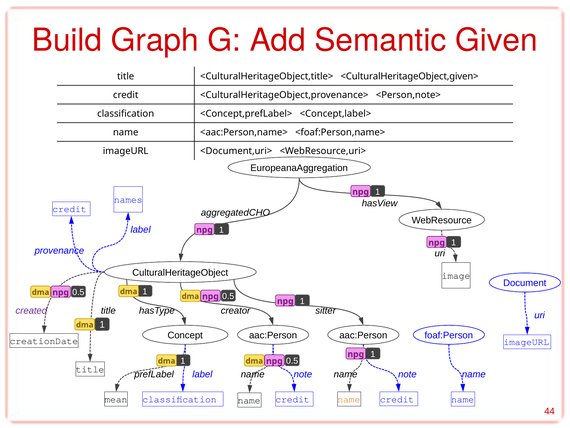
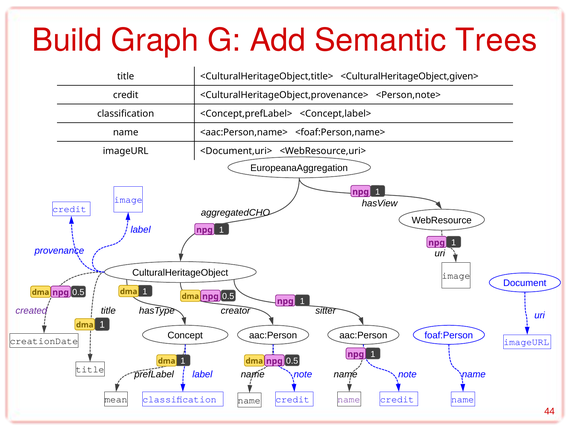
Given: Given -> Trees (496, 40)
names: names -> image (128, 199)
name colour: orange -> purple (349, 399)
